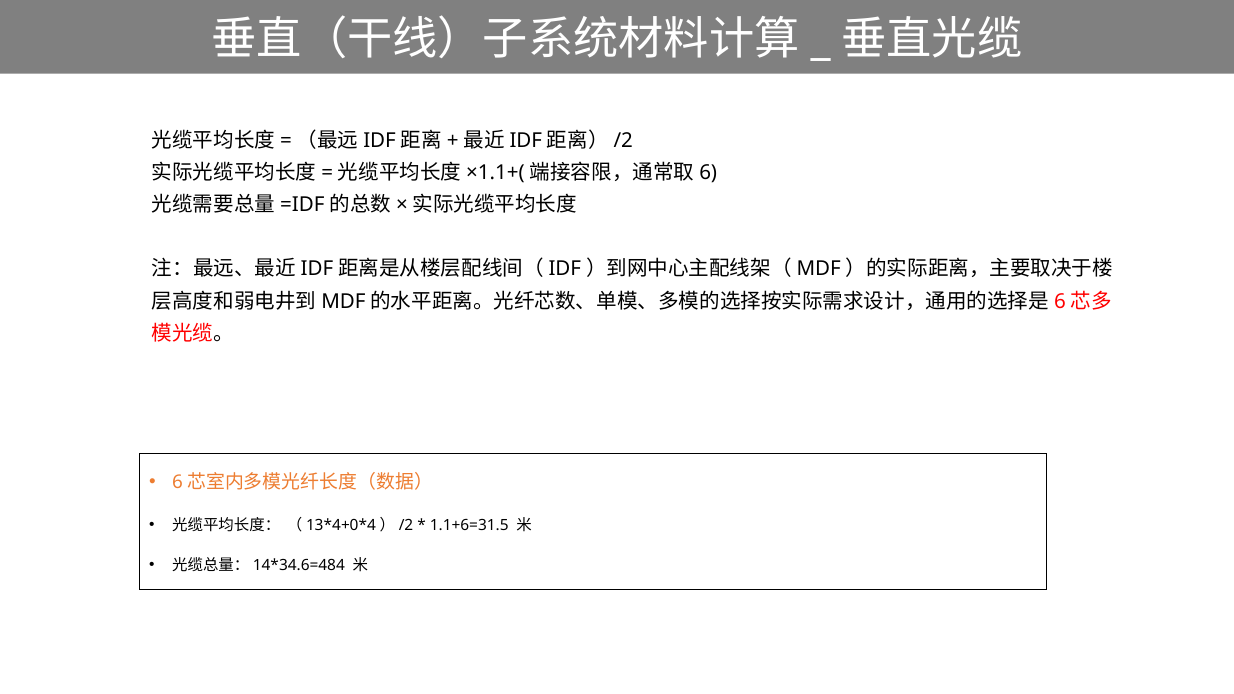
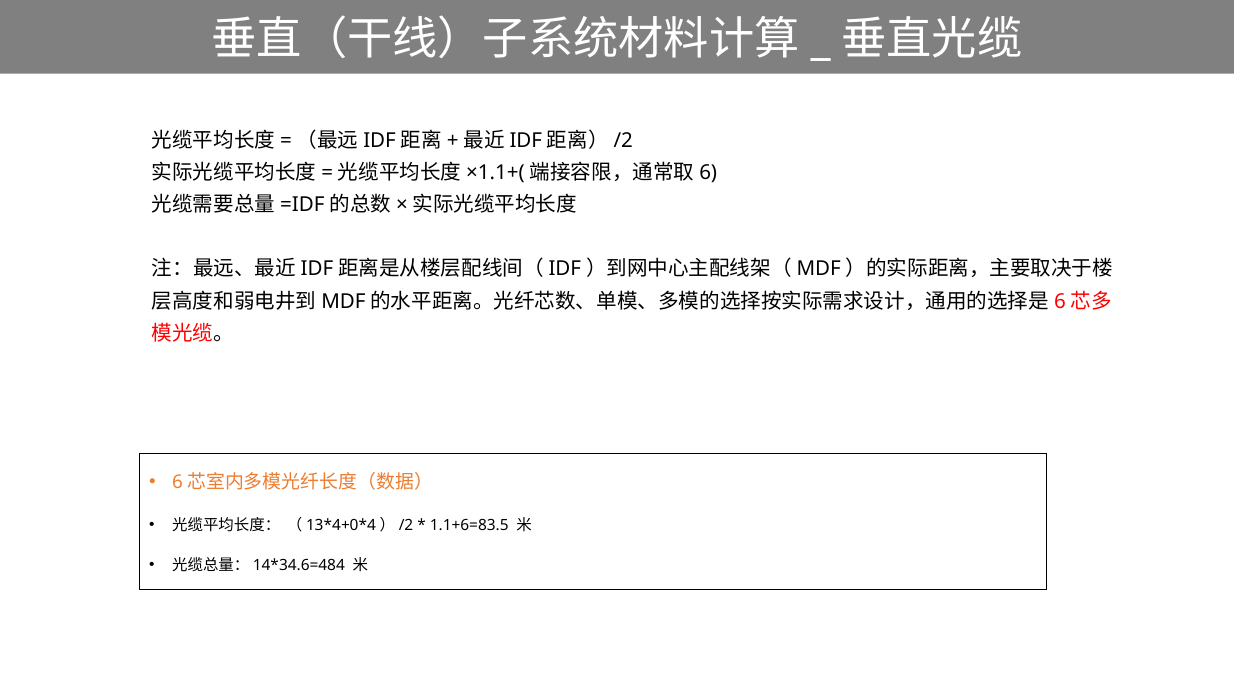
1.1+6=31.5: 1.1+6=31.5 -> 1.1+6=83.5 (469, 525)
